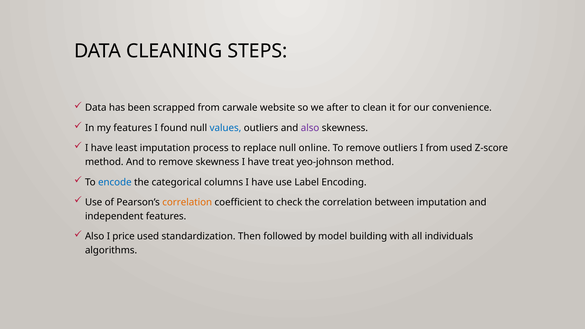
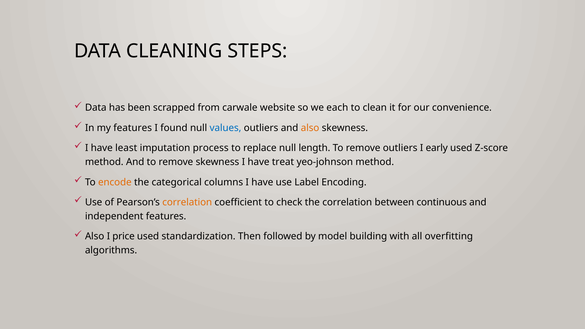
after: after -> each (337, 108)
also colour: purple -> orange (310, 128)
online: online -> length (314, 148)
I from: from -> early (437, 148)
encode colour: blue -> orange (115, 182)
between imputation: imputation -> continuous (442, 202)
individuals: individuals -> overfitting (449, 237)
